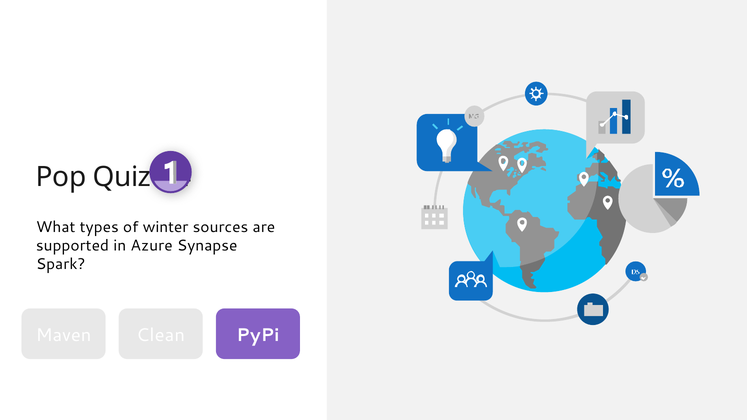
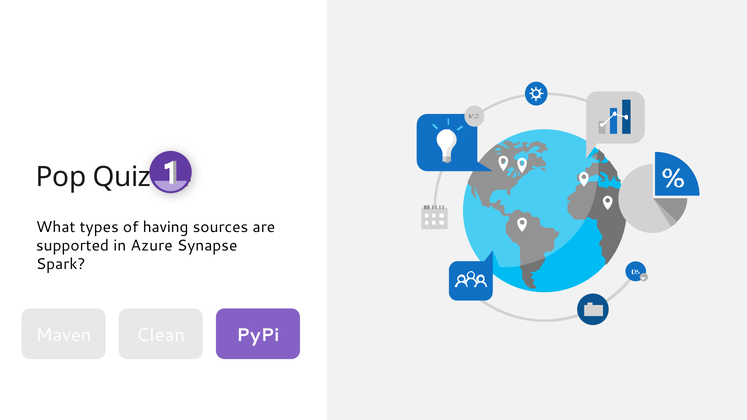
winter: winter -> having (166, 227)
